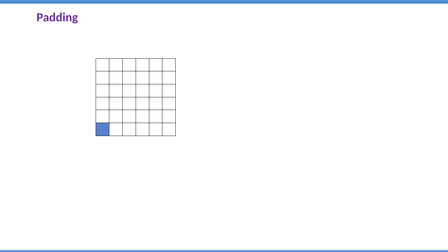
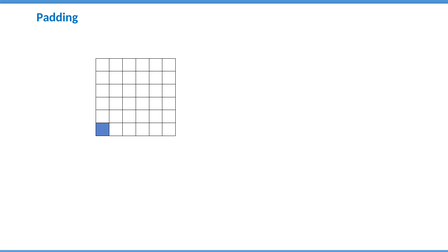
Padding colour: purple -> blue (57, 17)
